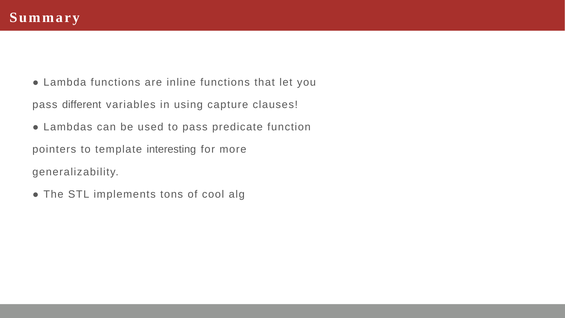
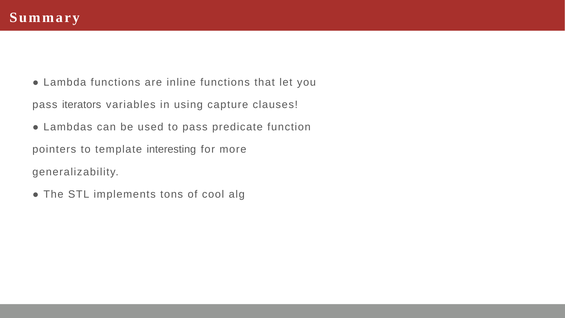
different: different -> iterators (82, 105)
